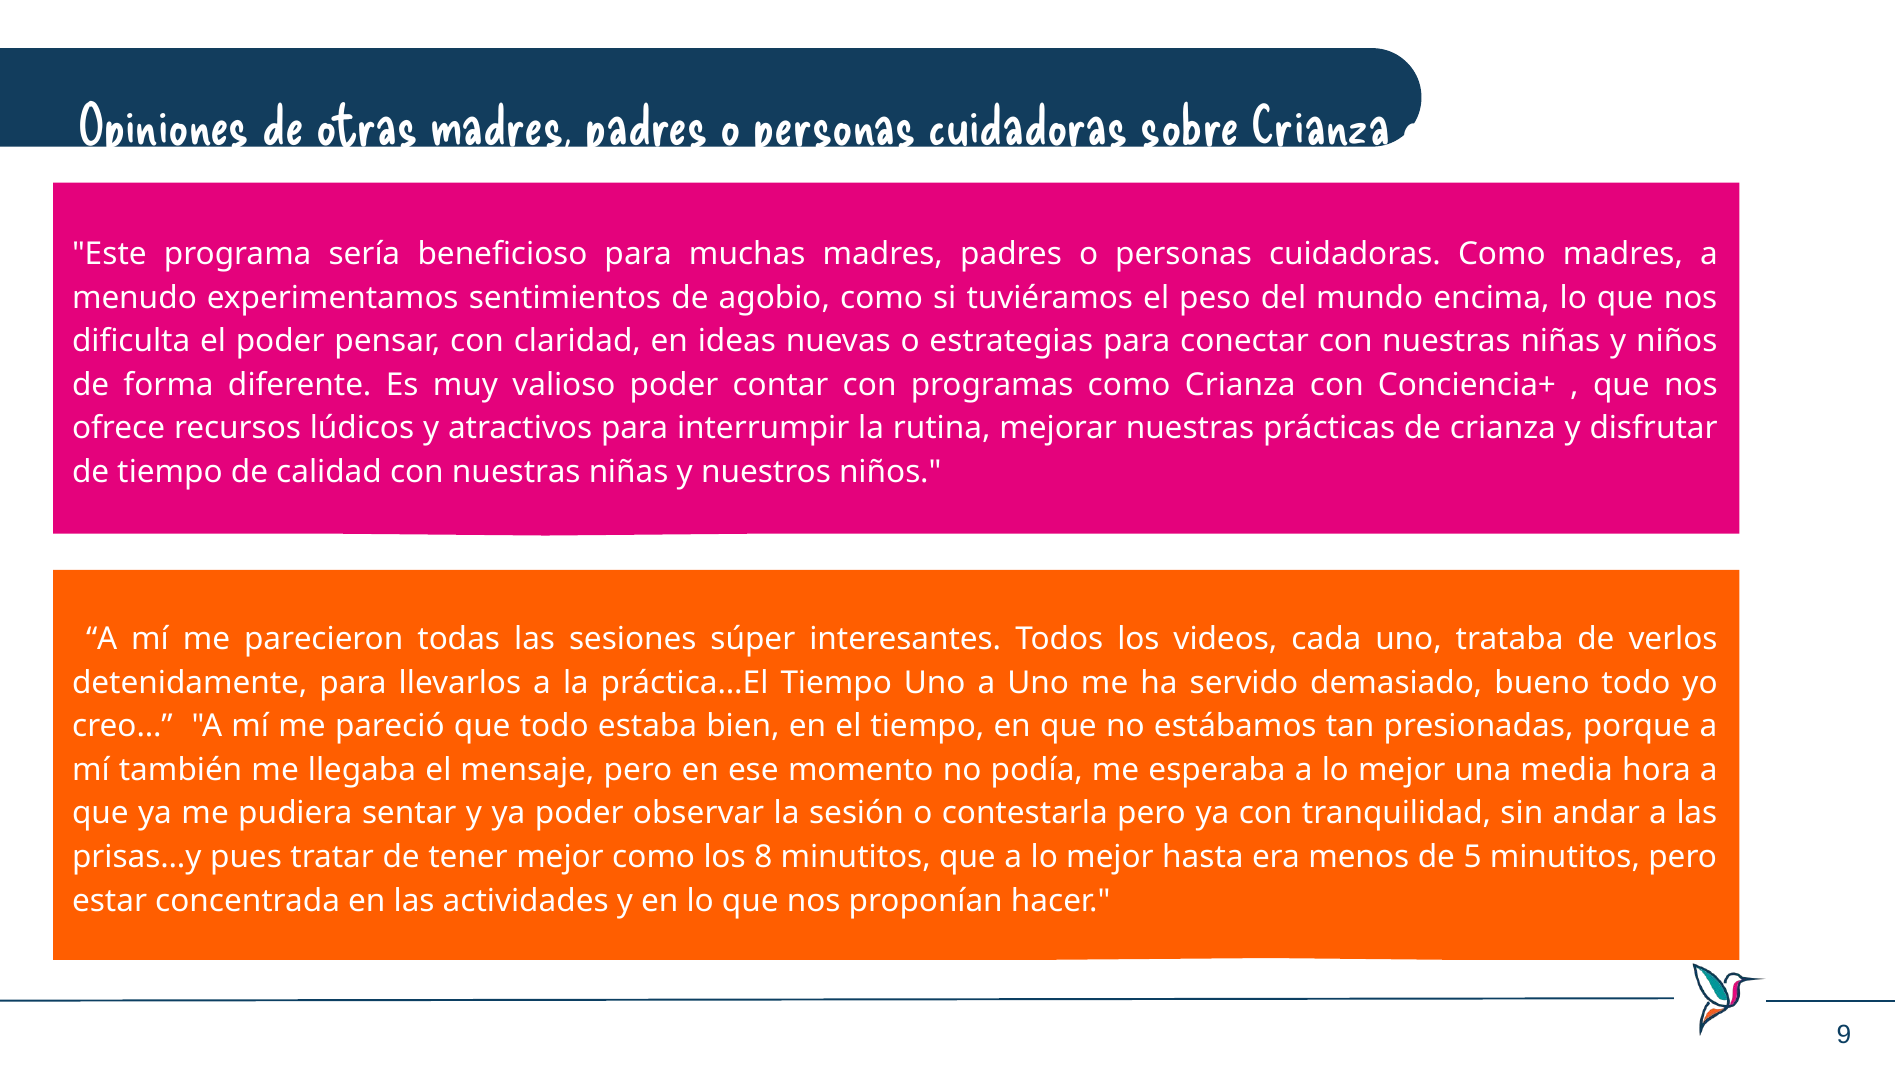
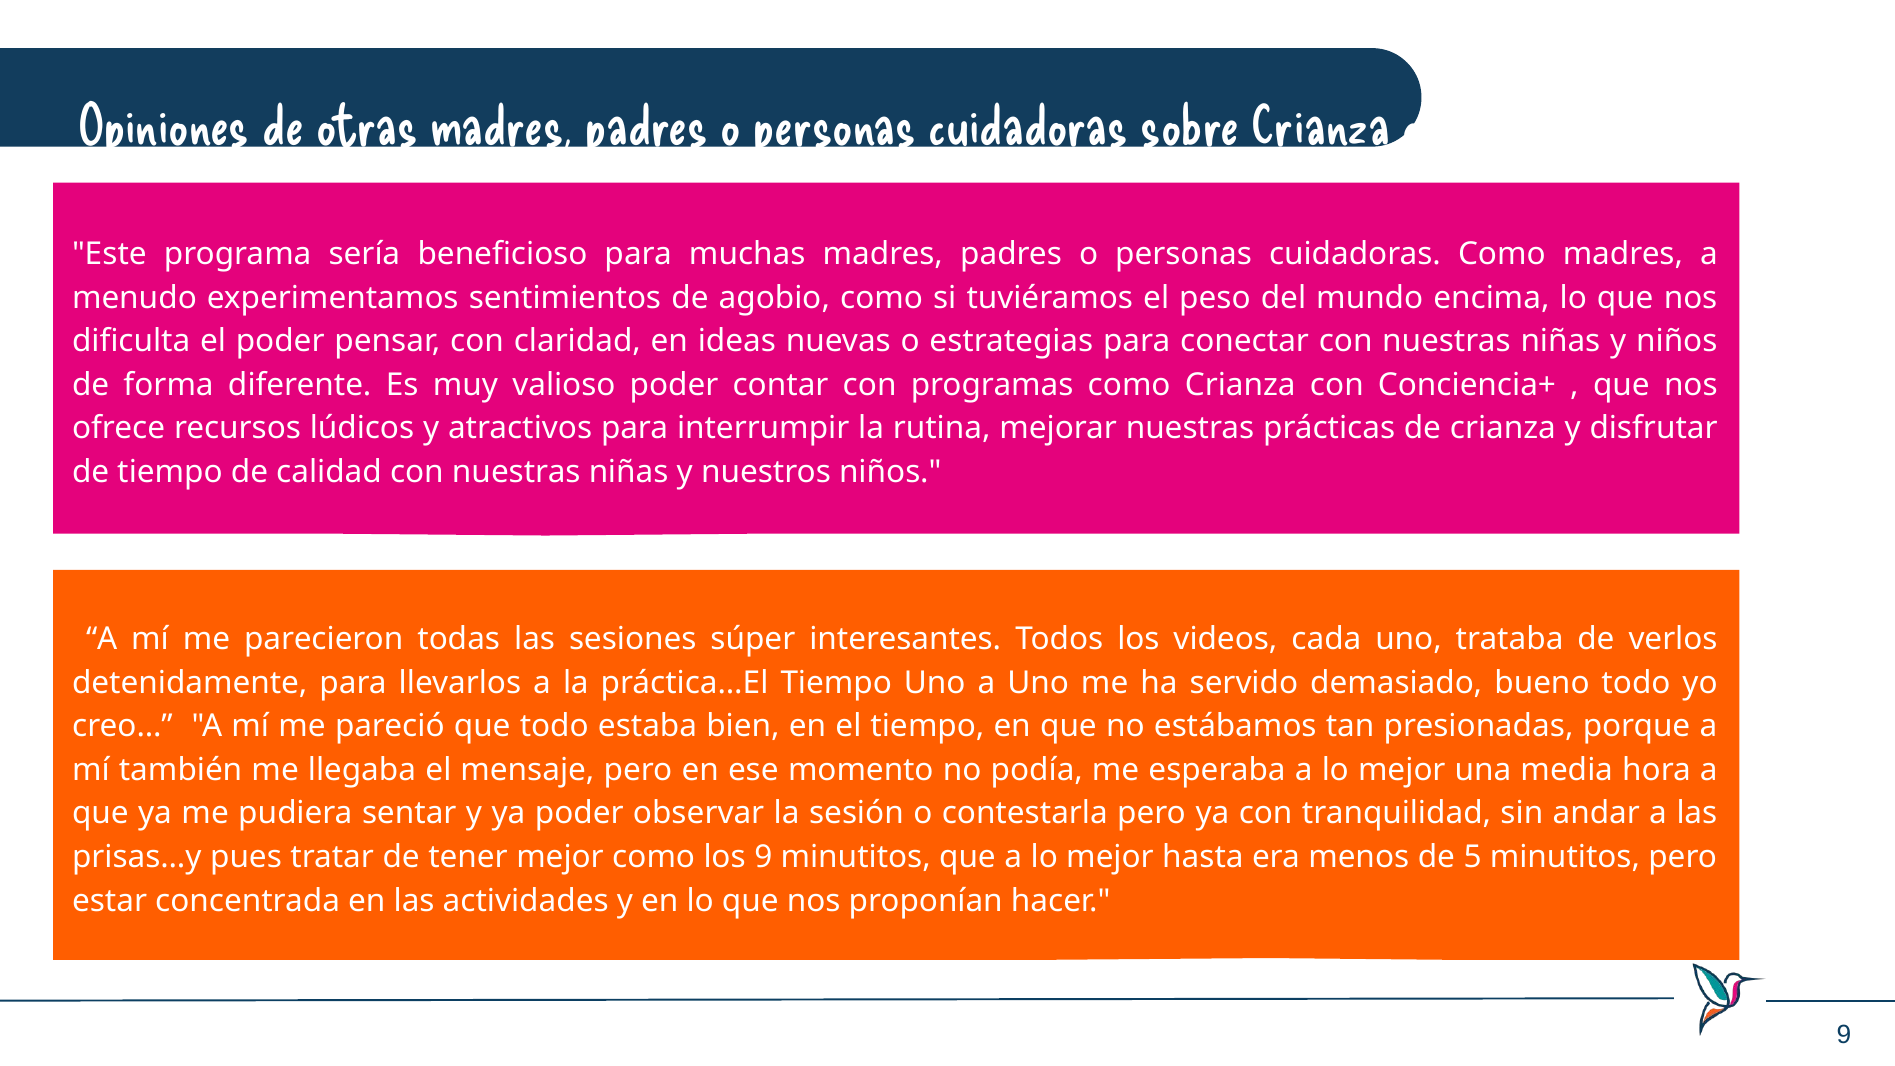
los 8: 8 -> 9 (763, 857)
